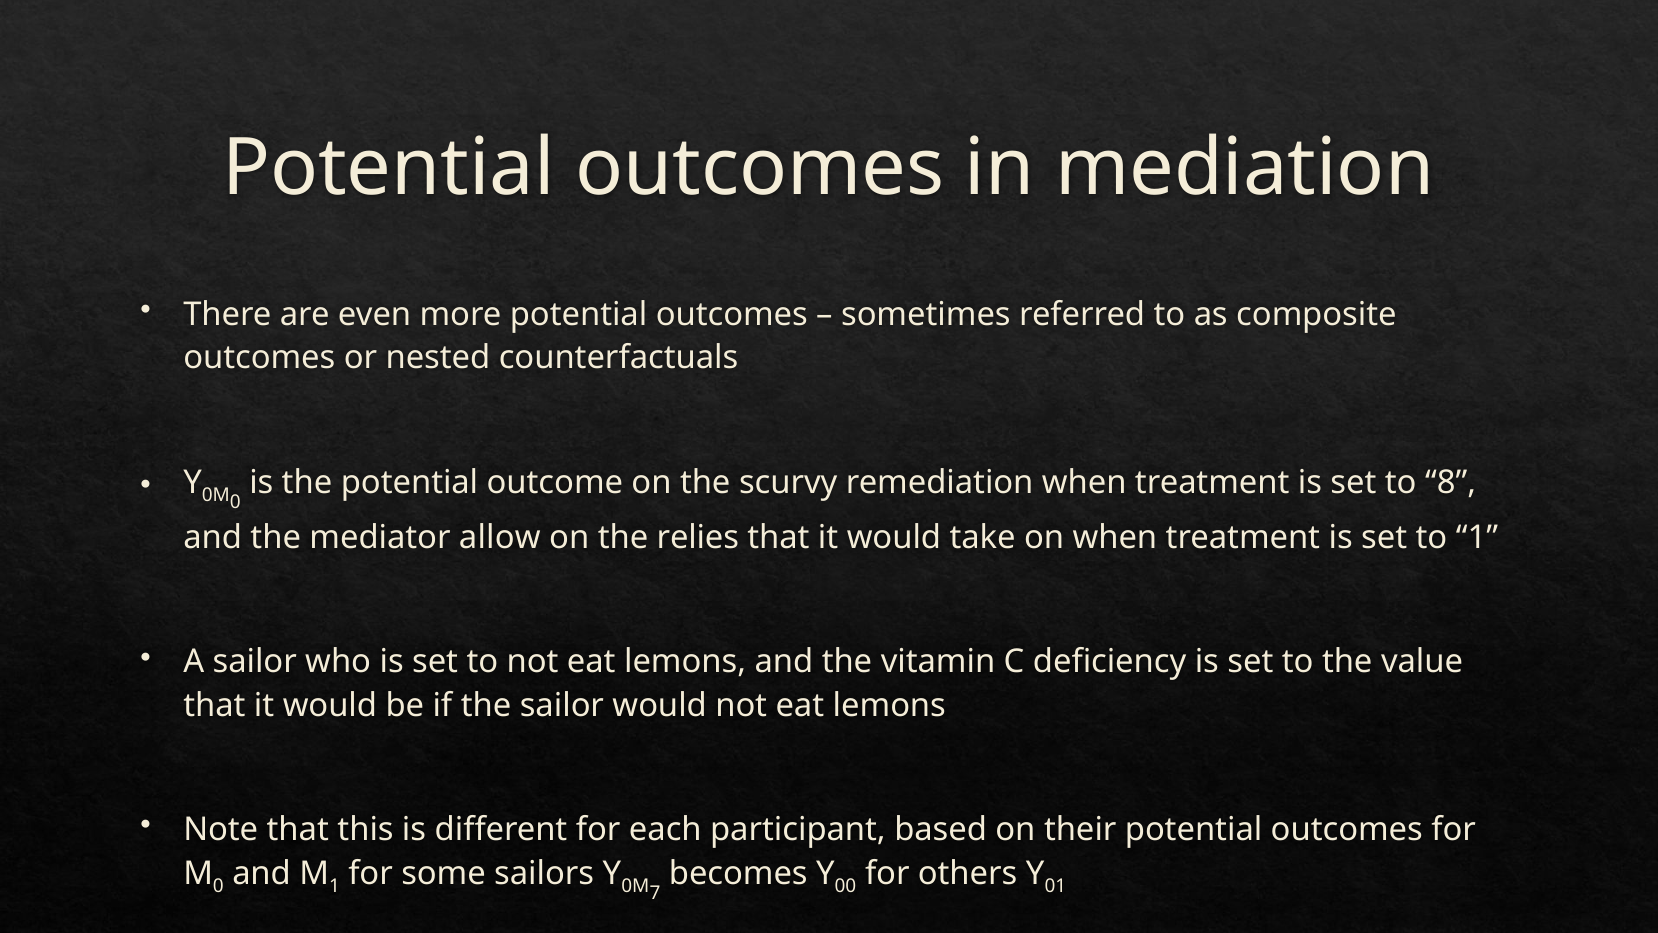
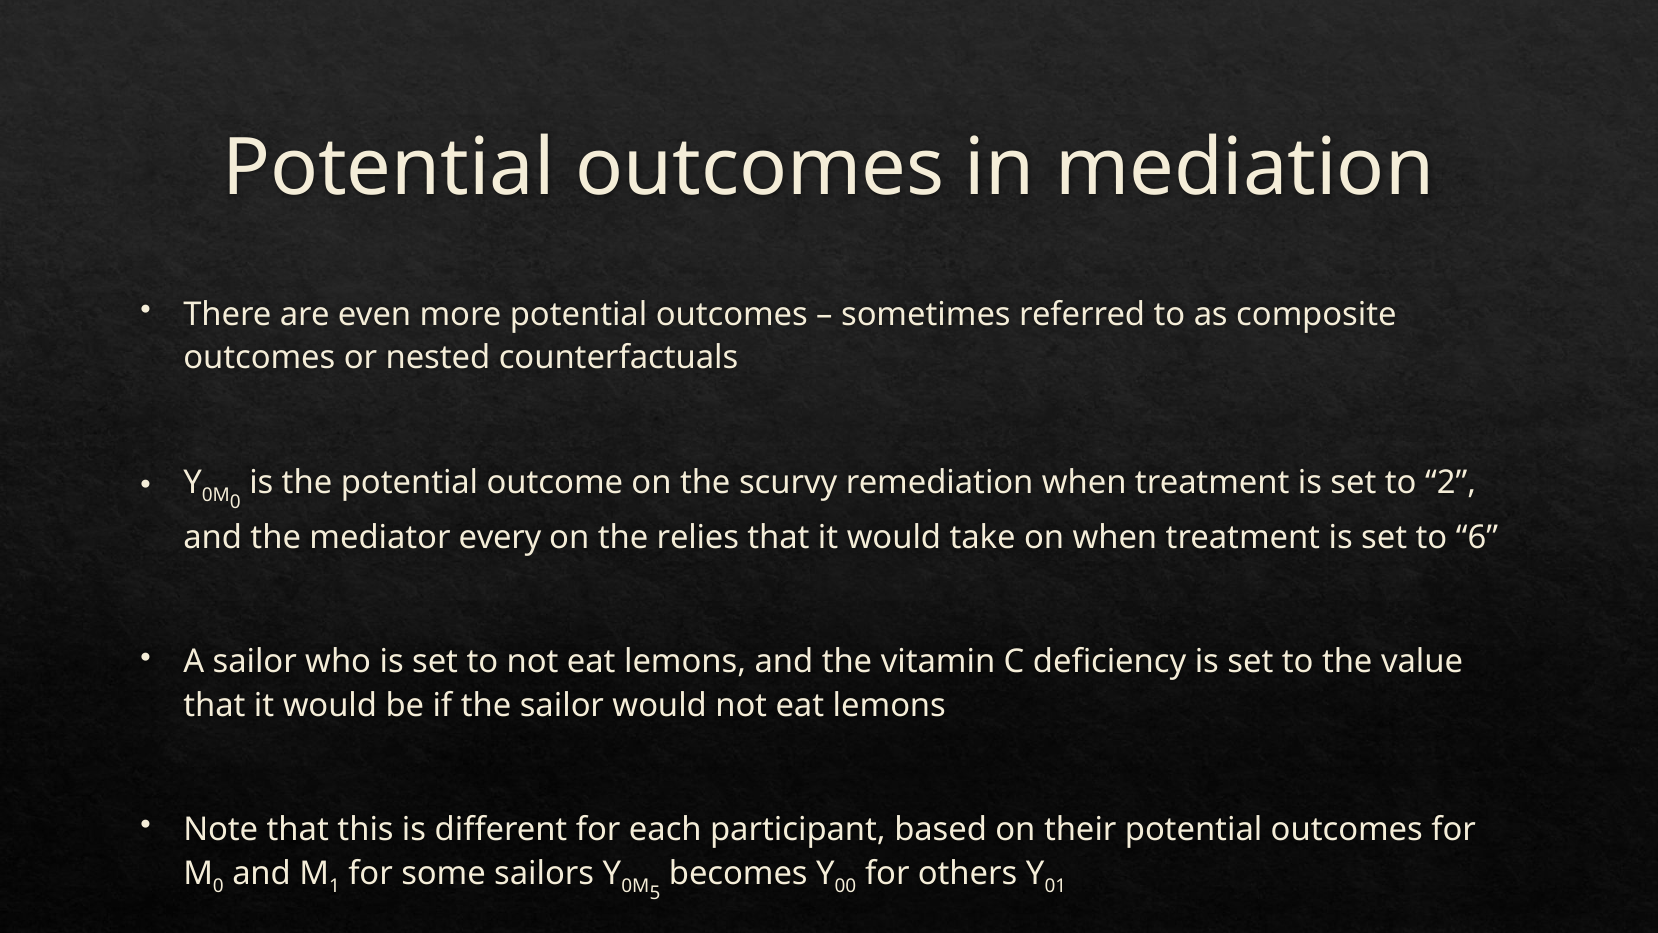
8: 8 -> 2 (1451, 483)
allow: allow -> every (500, 538)
to 1: 1 -> 6 (1477, 538)
7: 7 -> 5 (655, 893)
